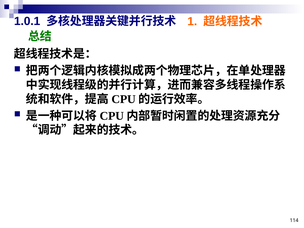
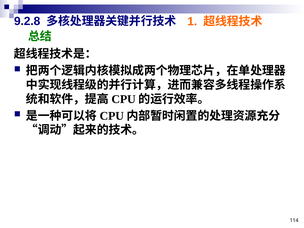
1.0.1: 1.0.1 -> 9.2.8 (27, 21)
